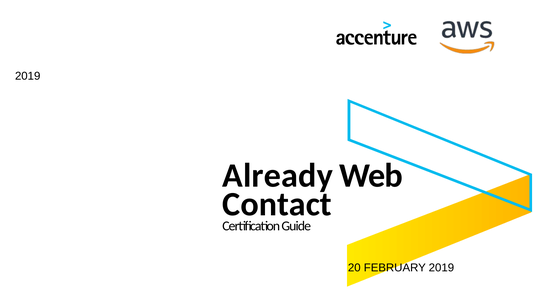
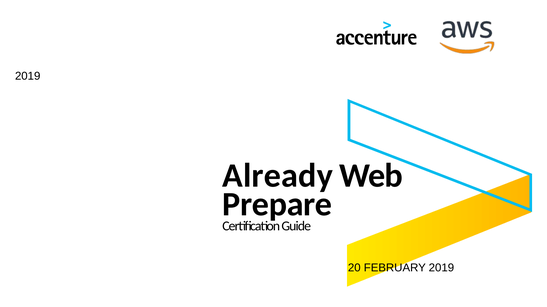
Contact: Contact -> Prepare (277, 205)
